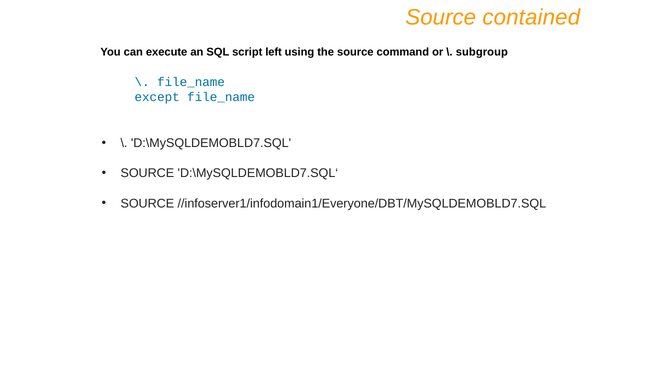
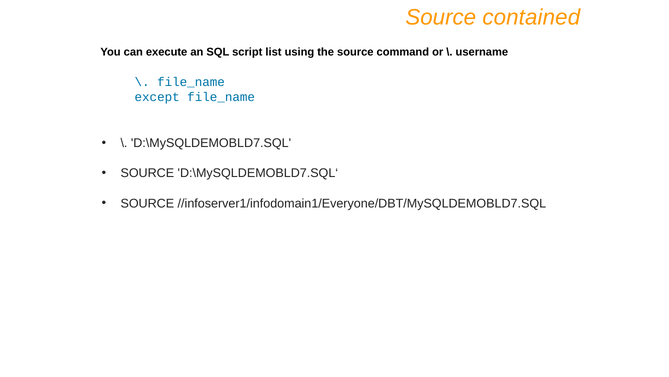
left: left -> list (274, 52)
subgroup: subgroup -> username (482, 52)
